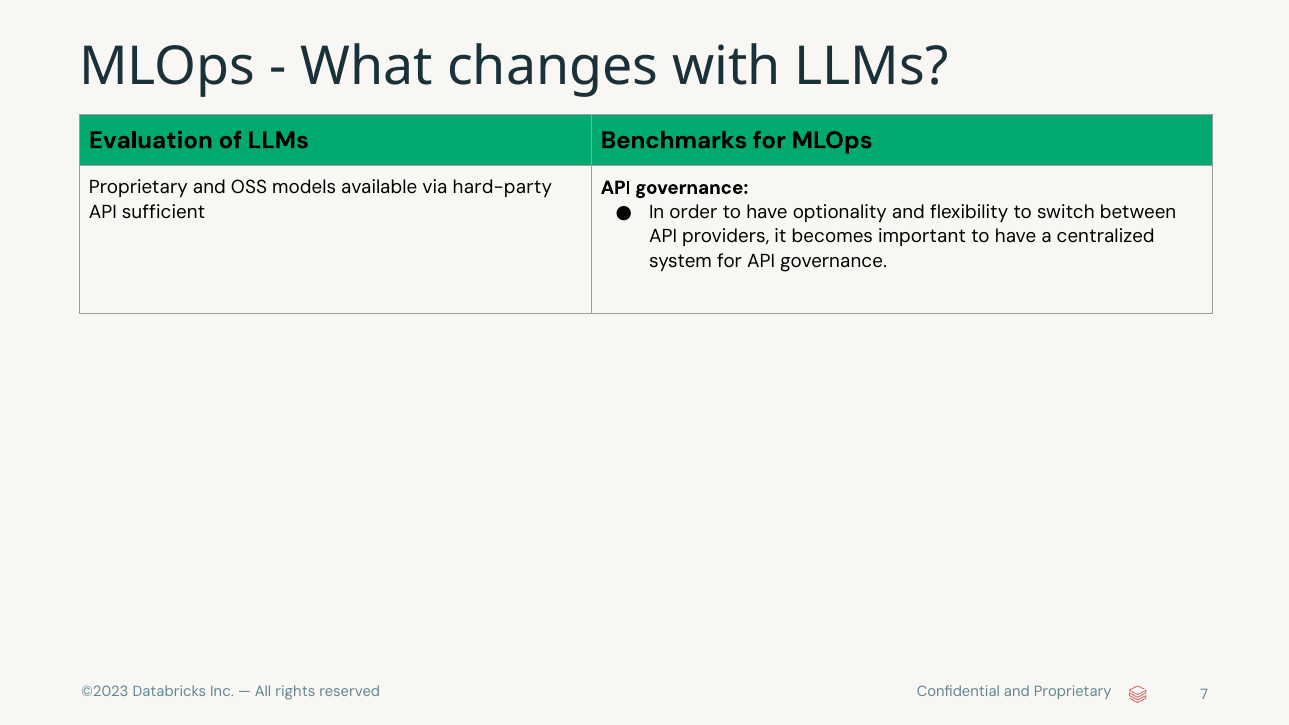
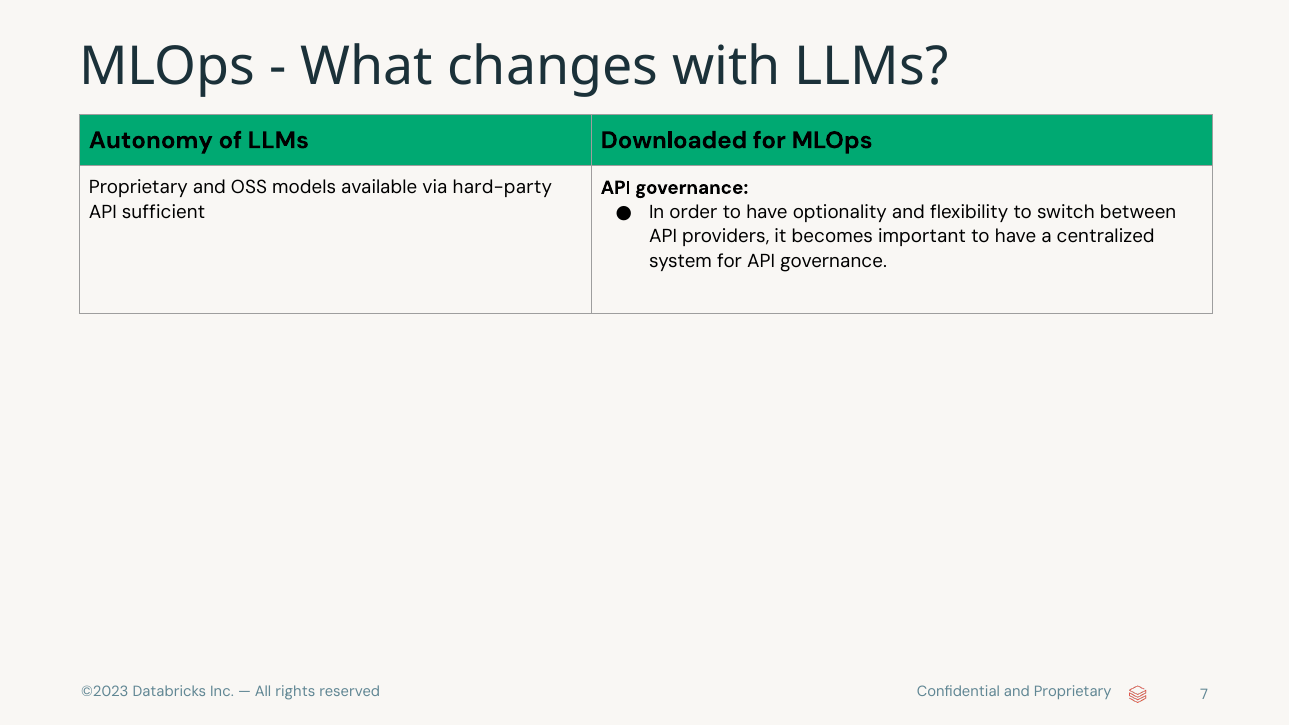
Evaluation: Evaluation -> Autonomy (151, 140)
Benchmarks: Benchmarks -> Downloaded (674, 140)
